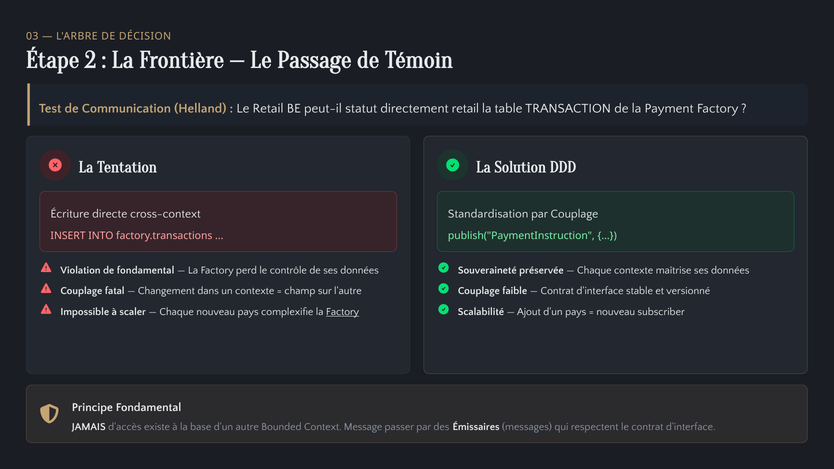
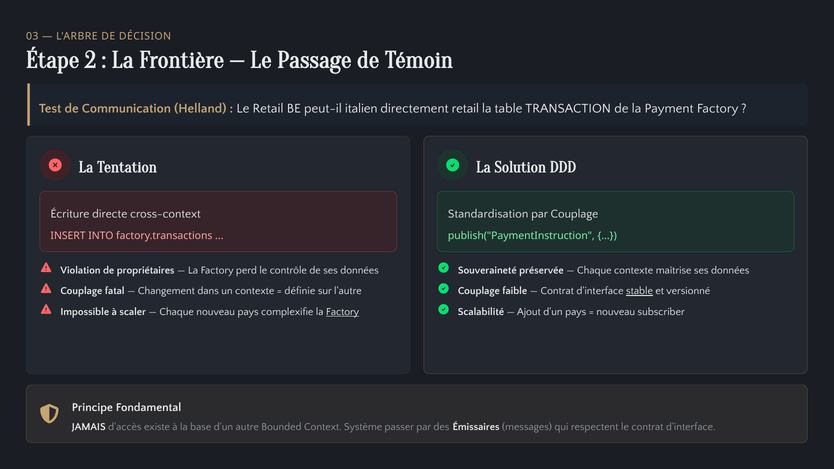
statut: statut -> italien (361, 109)
de fondamental: fondamental -> propriétaires (146, 270)
champ: champ -> définie (300, 291)
stable underline: none -> present (640, 291)
Message: Message -> Système (363, 427)
